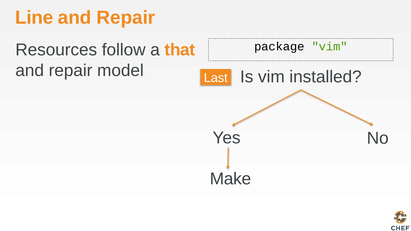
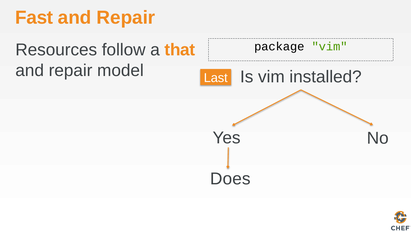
Line: Line -> Fast (34, 18)
Make: Make -> Does (230, 179)
